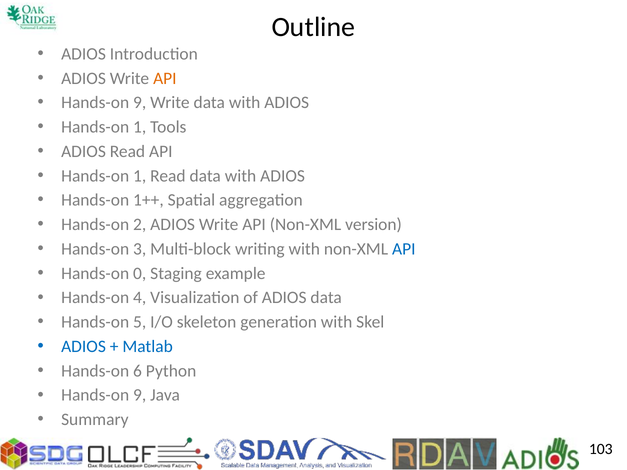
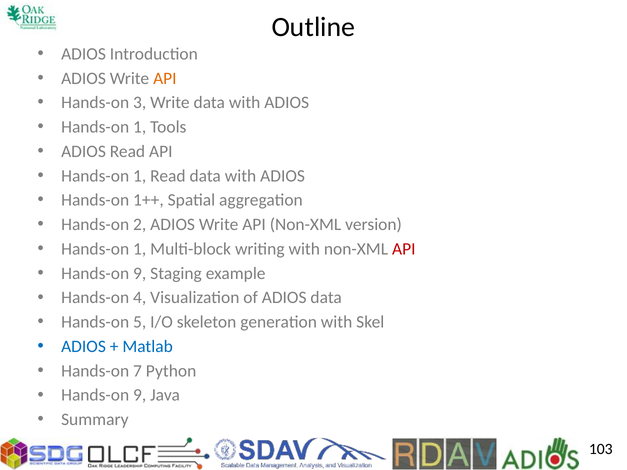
9: 9 -> 3 (140, 103)
3: 3 -> 1 (140, 249)
API colour: blue -> red (404, 249)
0: 0 -> 9 (140, 274)
6: 6 -> 7 (138, 371)
